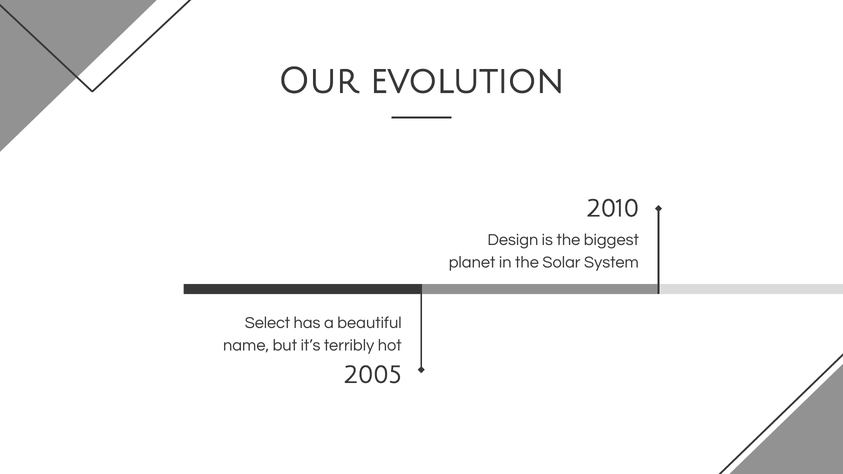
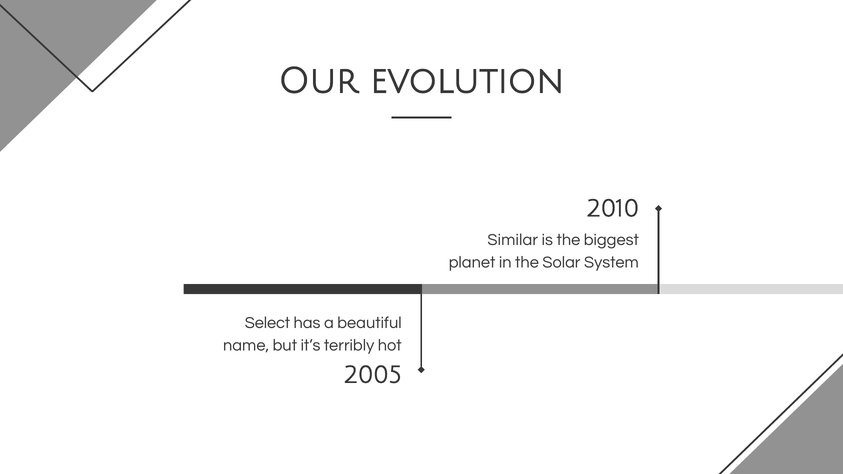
Design: Design -> Similar (513, 240)
